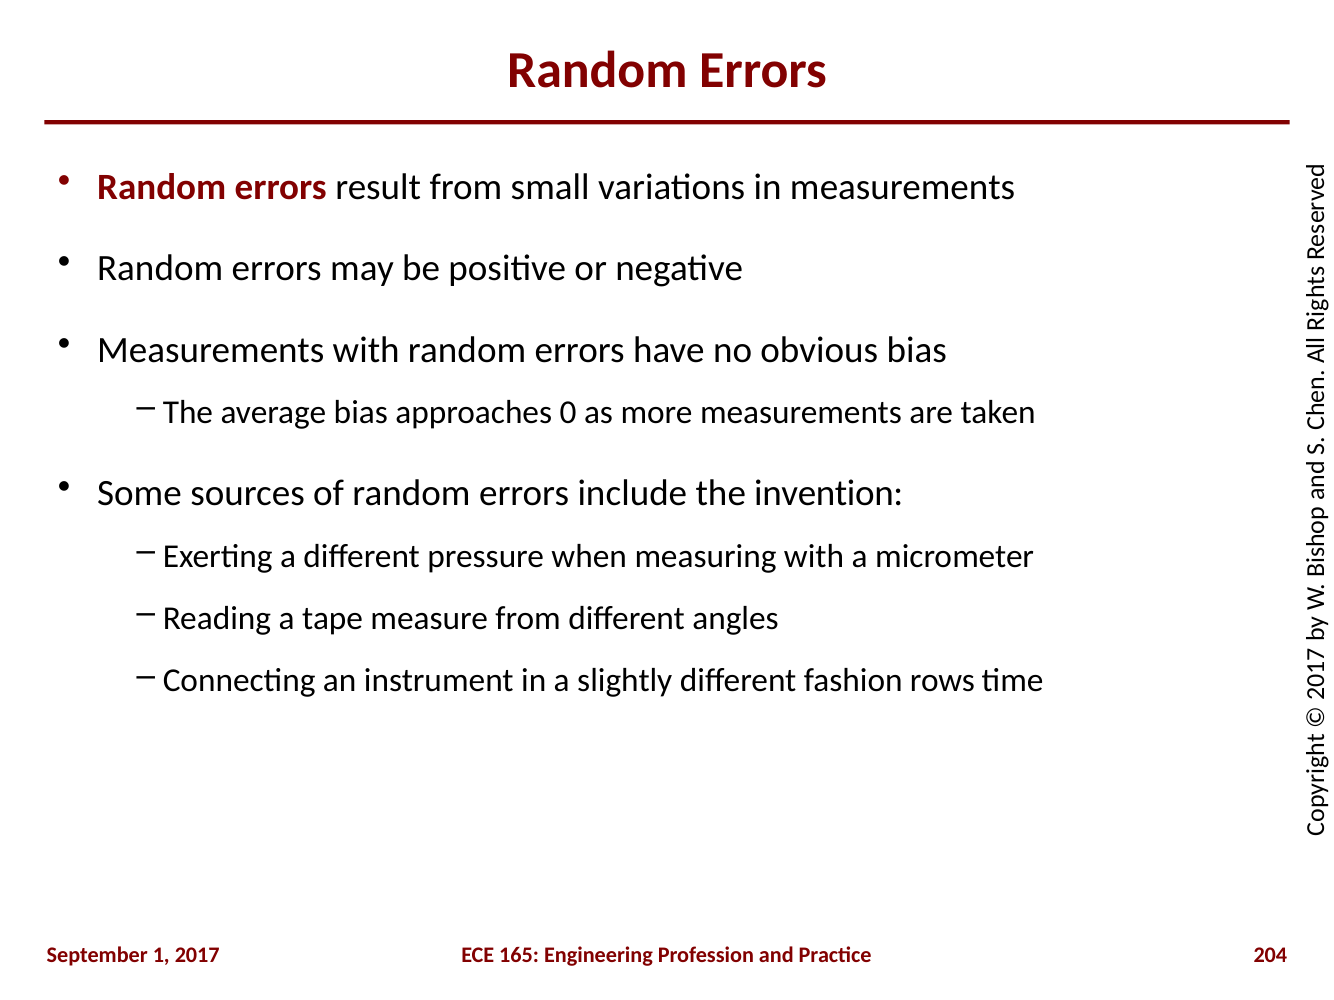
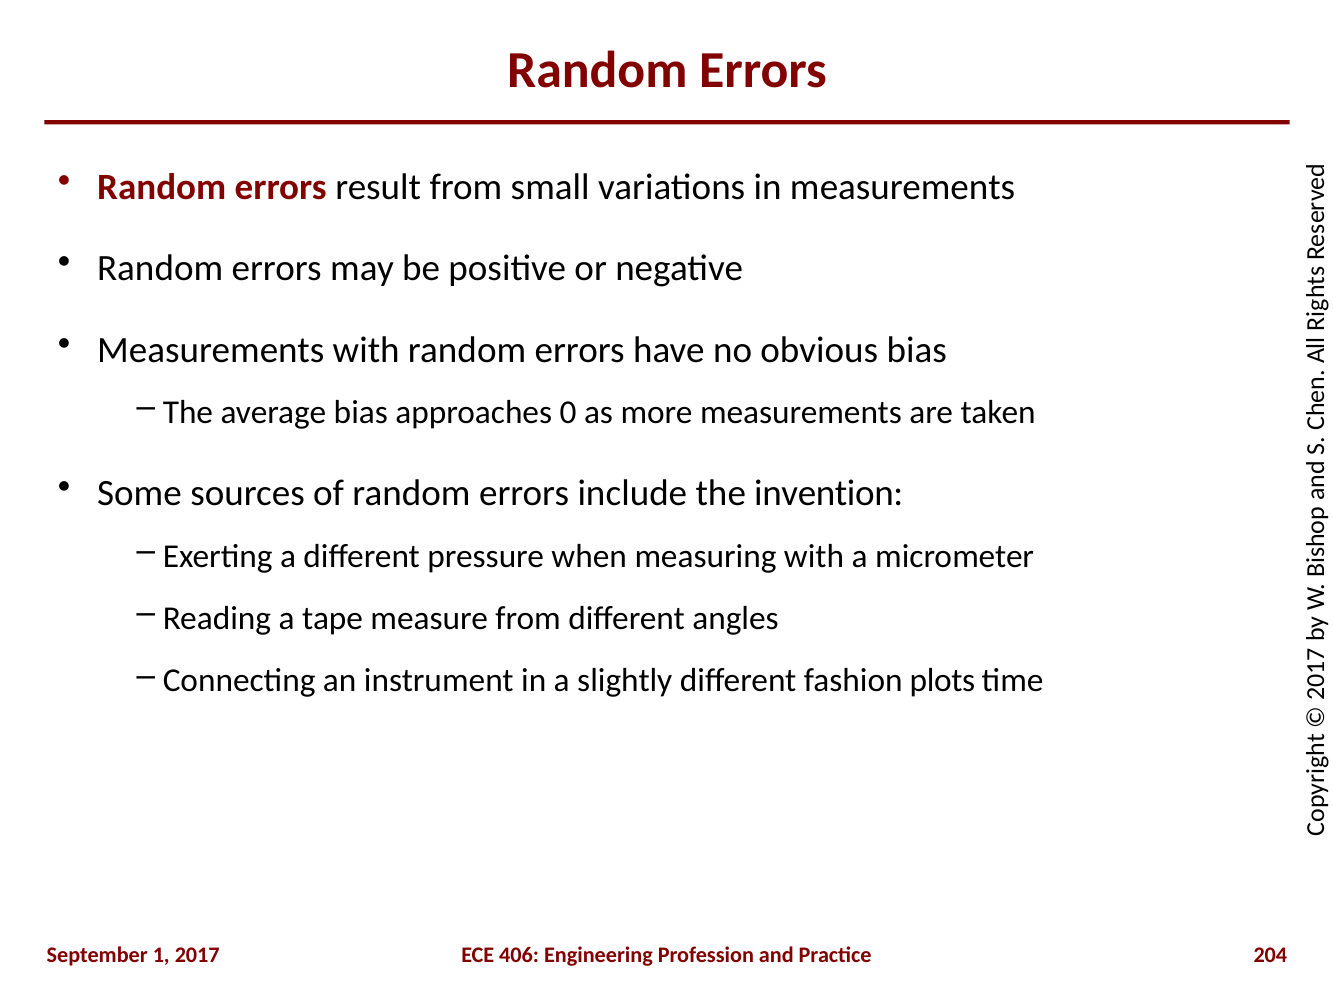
rows: rows -> plots (942, 681)
165: 165 -> 406 (519, 955)
